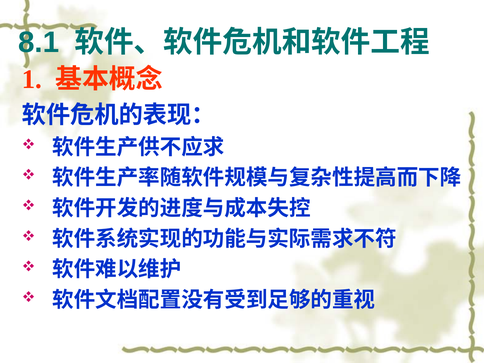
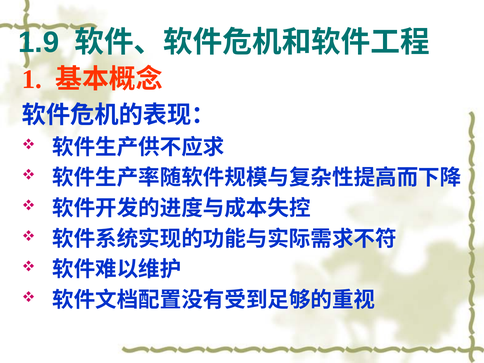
8.1: 8.1 -> 1.9 (39, 42)
